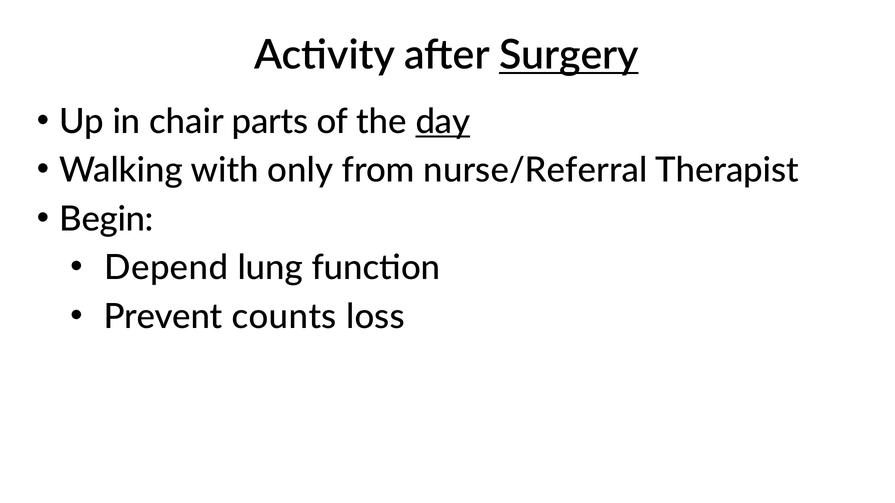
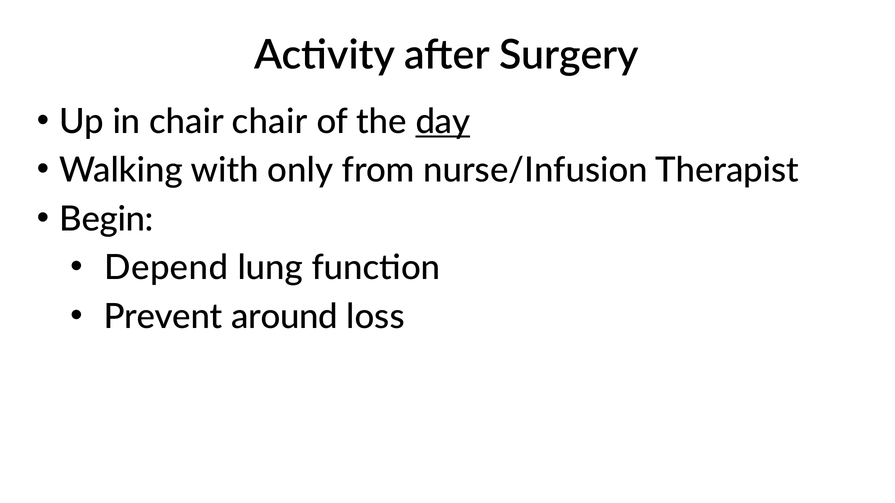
Surgery underline: present -> none (569, 55)
chair parts: parts -> chair (270, 122)
nurse/Referral: nurse/Referral -> nurse/Infusion (536, 171)
counts: counts -> around (285, 317)
